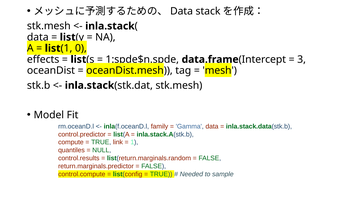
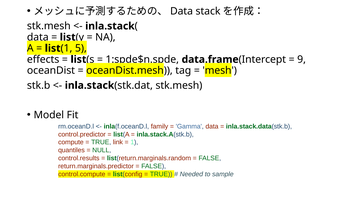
0: 0 -> 5 (81, 48)
3: 3 -> 9 (302, 59)
